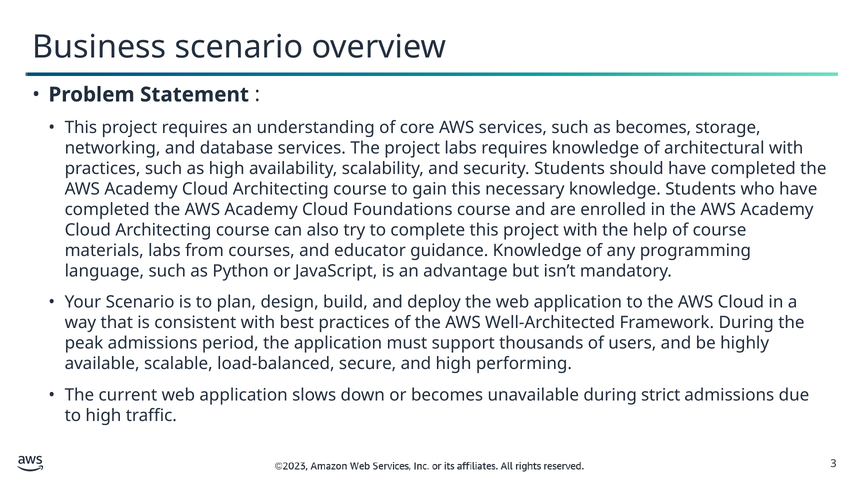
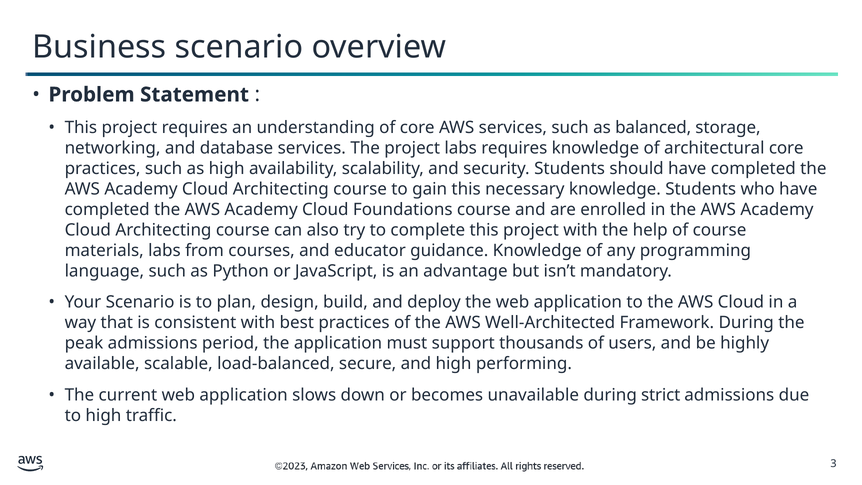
as becomes: becomes -> balanced (653, 128)
architectural with: with -> core (786, 148)
